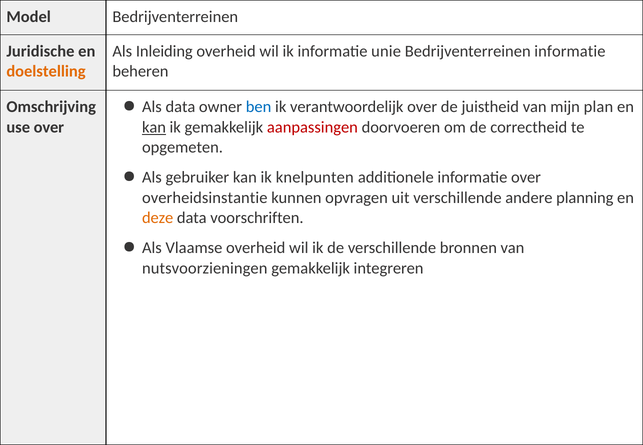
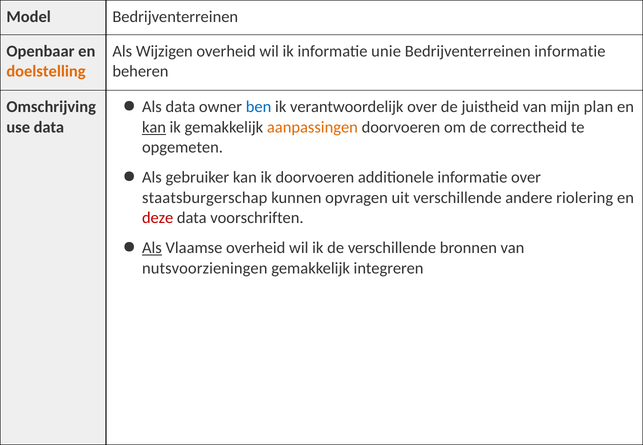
Juridische: Juridische -> Openbaar (40, 51)
Inleiding: Inleiding -> Wijzigen (164, 51)
use over: over -> data (49, 127)
aanpassingen colour: red -> orange (312, 127)
ik knelpunten: knelpunten -> doorvoeren (315, 178)
overheidsinstantie: overheidsinstantie -> staatsburgerschap (205, 198)
planning: planning -> riolering (585, 198)
deze colour: orange -> red (158, 218)
Als underline: none -> present (152, 248)
